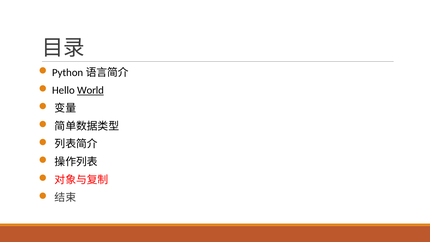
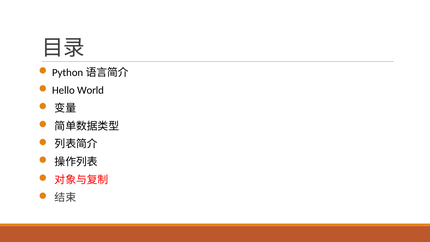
World underline: present -> none (90, 90)
